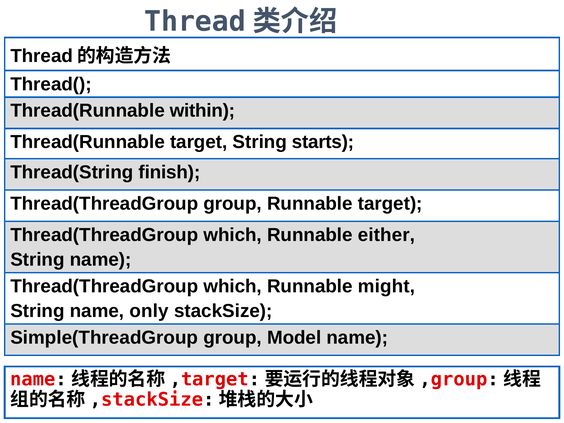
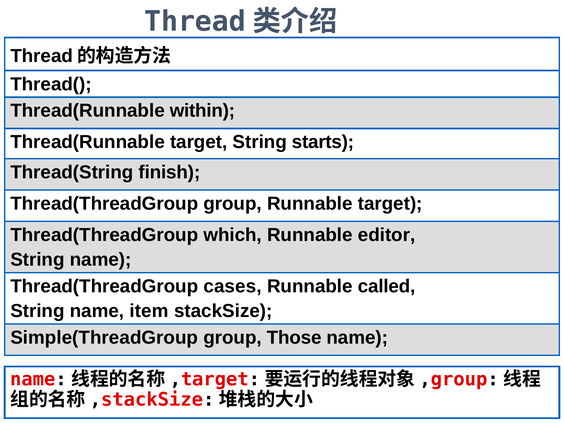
either: either -> editor (387, 235)
which: which -> cases (233, 286)
might: might -> called (387, 286)
only: only -> item (149, 311)
Model: Model -> Those (294, 338)
